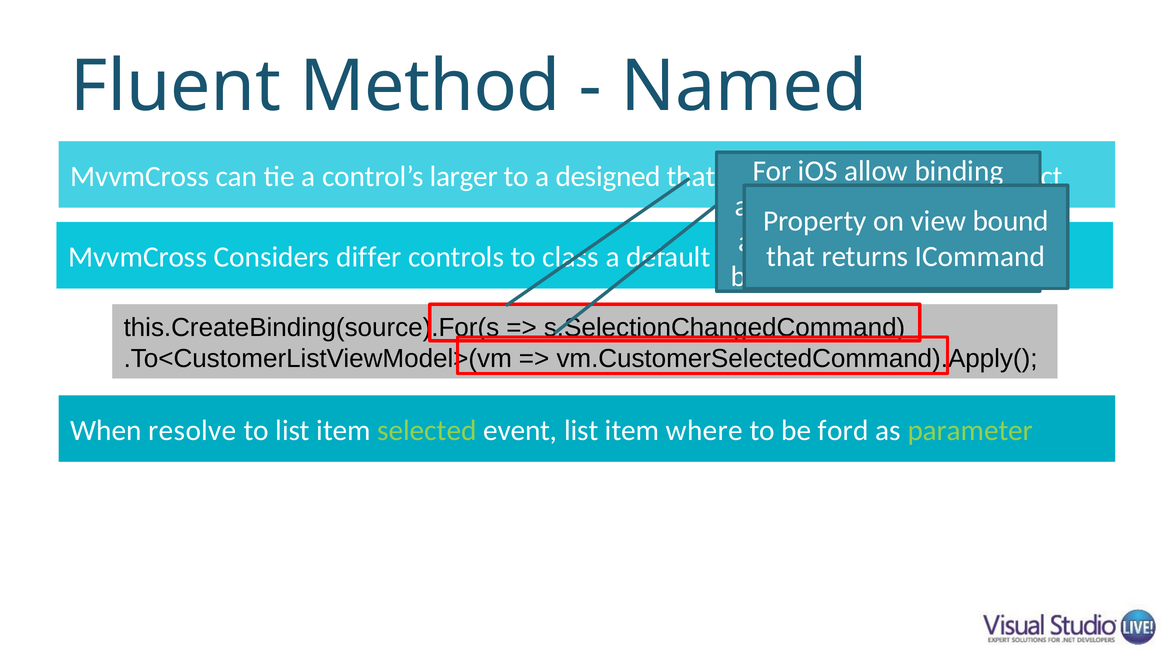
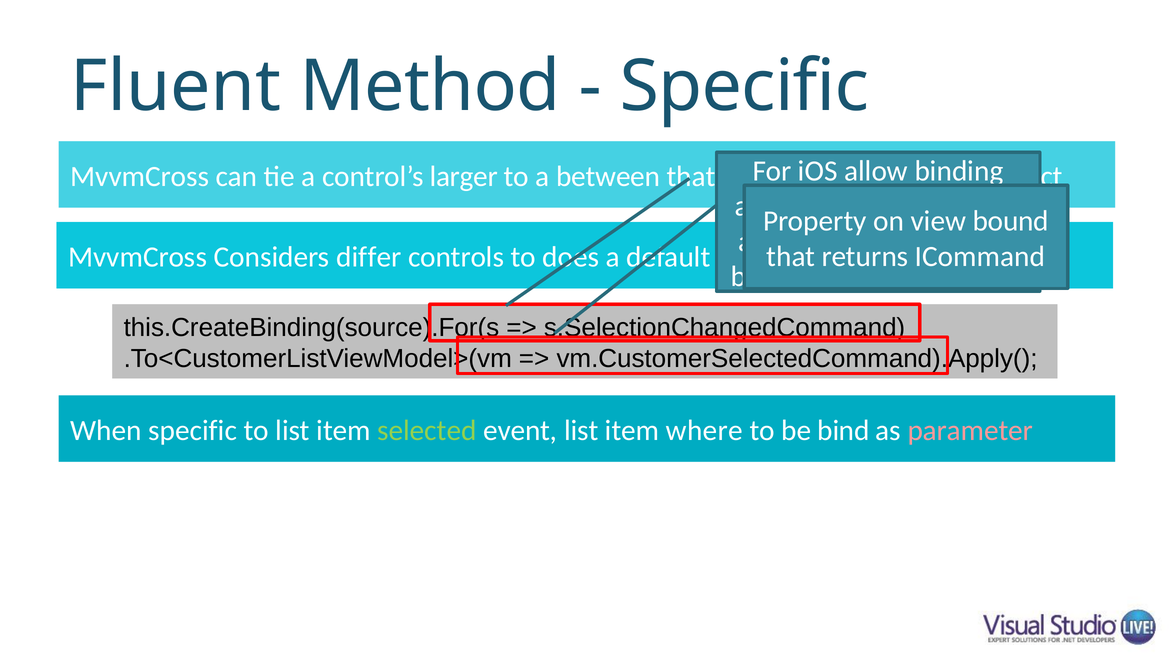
Named: Named -> Specific (744, 86)
designed: designed -> between (608, 176)
class: class -> does (571, 257)
When resolve: resolve -> specific (193, 430)
be ford: ford -> bind (843, 430)
parameter colour: light green -> pink (970, 430)
